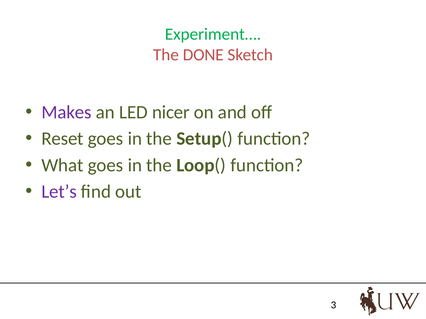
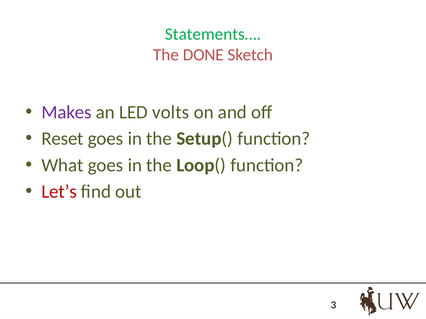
Experiment…: Experiment… -> Statements… (213, 34)
nicer: nicer -> volts (171, 112)
Let’s colour: purple -> red (59, 192)
